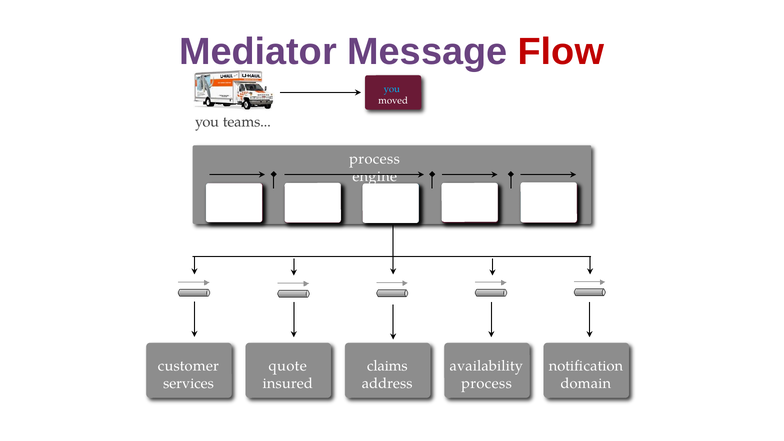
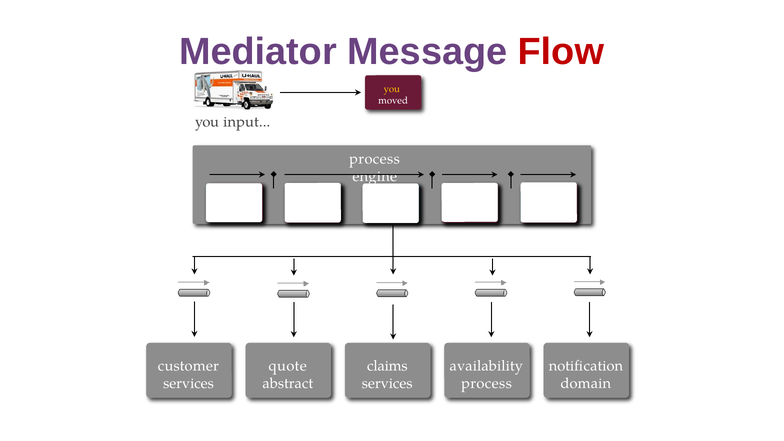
you colour: light blue -> yellow (392, 89)
teams: teams -> input (247, 122)
insured: insured -> abstract (288, 383)
address: address -> services (387, 383)
